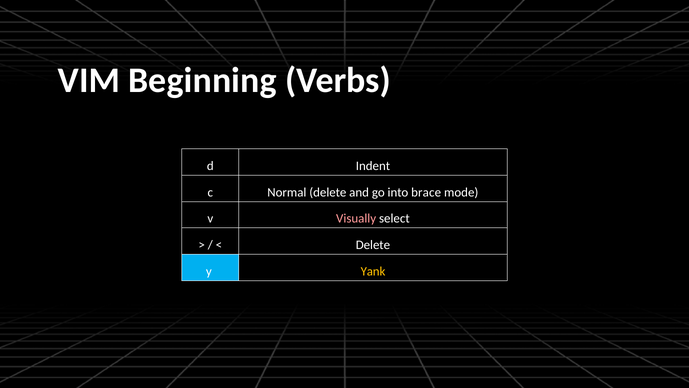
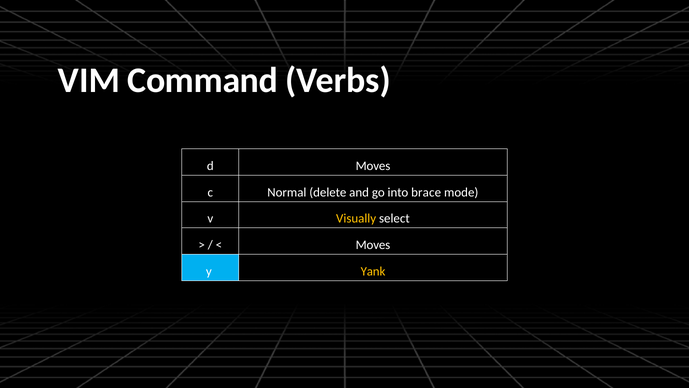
Beginning: Beginning -> Command (203, 80)
d Indent: Indent -> Moves (373, 166)
Visually colour: pink -> yellow (356, 218)
Delete: Delete -> Moves (373, 245)
